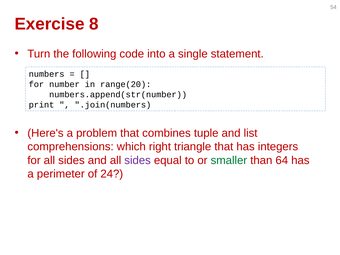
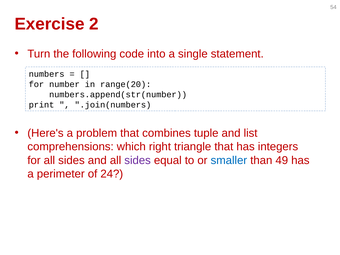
8: 8 -> 2 (94, 24)
smaller colour: green -> blue (229, 160)
64: 64 -> 49 (282, 160)
